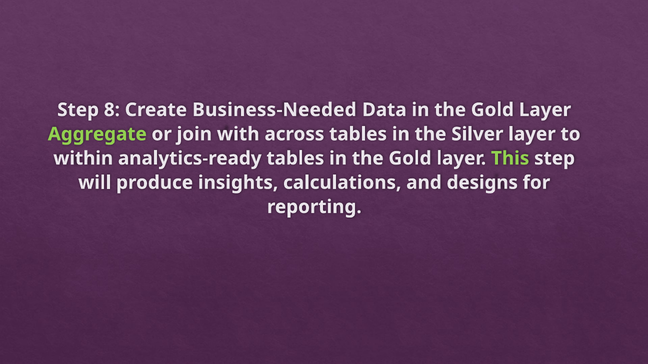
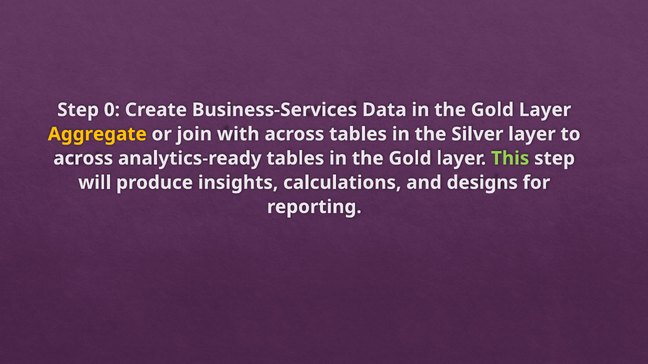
8: 8 -> 0 (112, 110)
Business-Needed: Business-Needed -> Business-Services (275, 110)
Aggregate colour: light green -> yellow (97, 134)
within: within -> across (83, 159)
